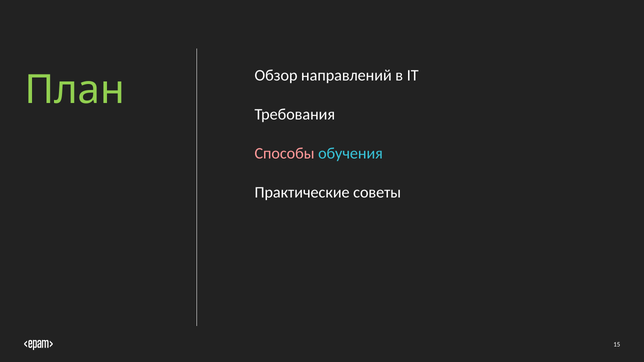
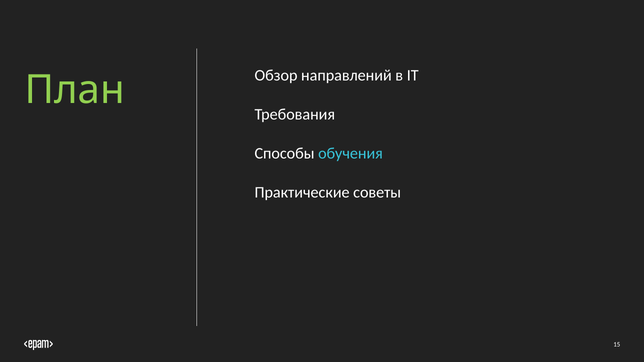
Способы colour: pink -> white (285, 153)
